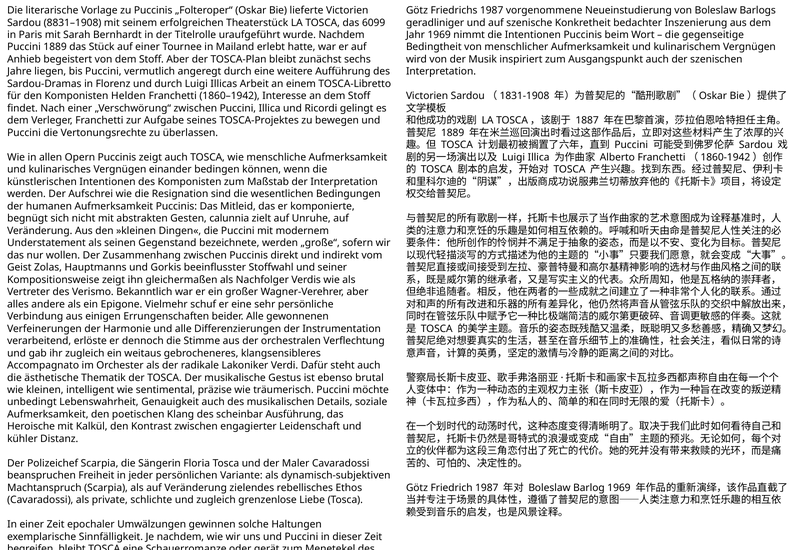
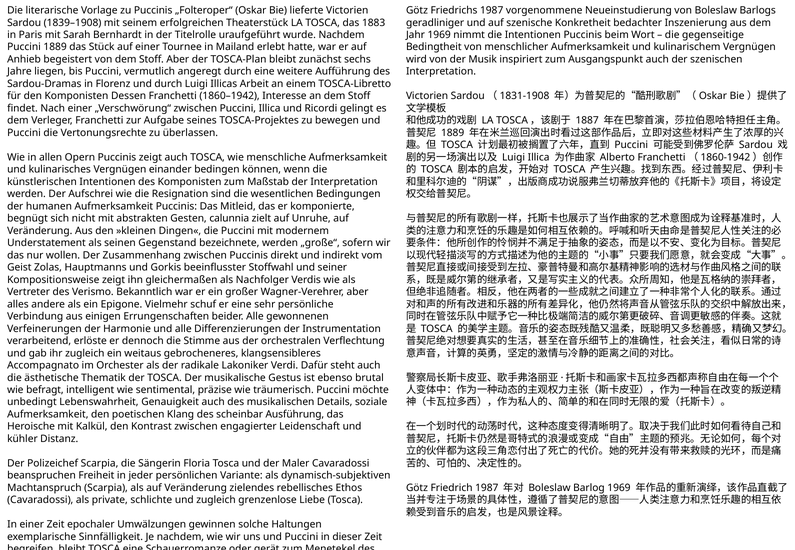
8831–1908: 8831–1908 -> 1839–1908 (73, 23)
6099: 6099 -> 1883 (374, 23)
Helden: Helden -> Dessen (129, 96)
kleinen: kleinen -> befragt (45, 390)
